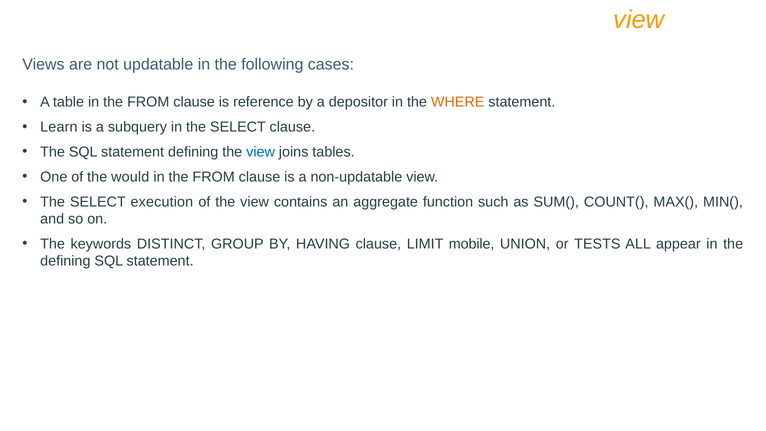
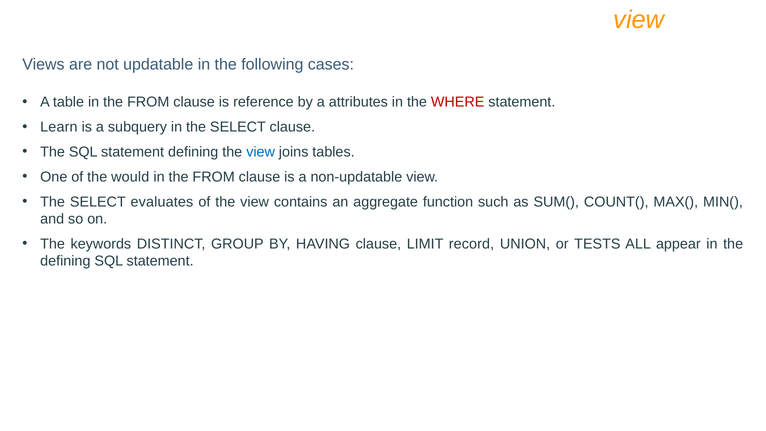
depositor: depositor -> attributes (358, 102)
WHERE colour: orange -> red (458, 102)
execution: execution -> evaluates (162, 202)
mobile: mobile -> record (472, 244)
